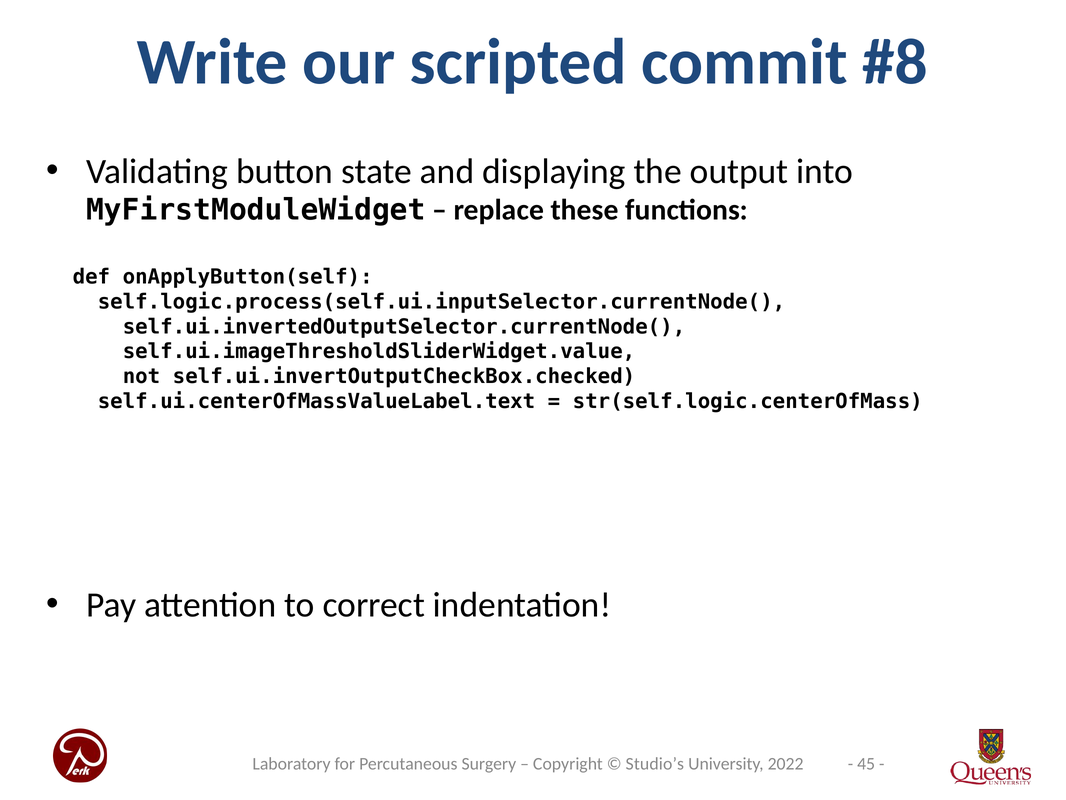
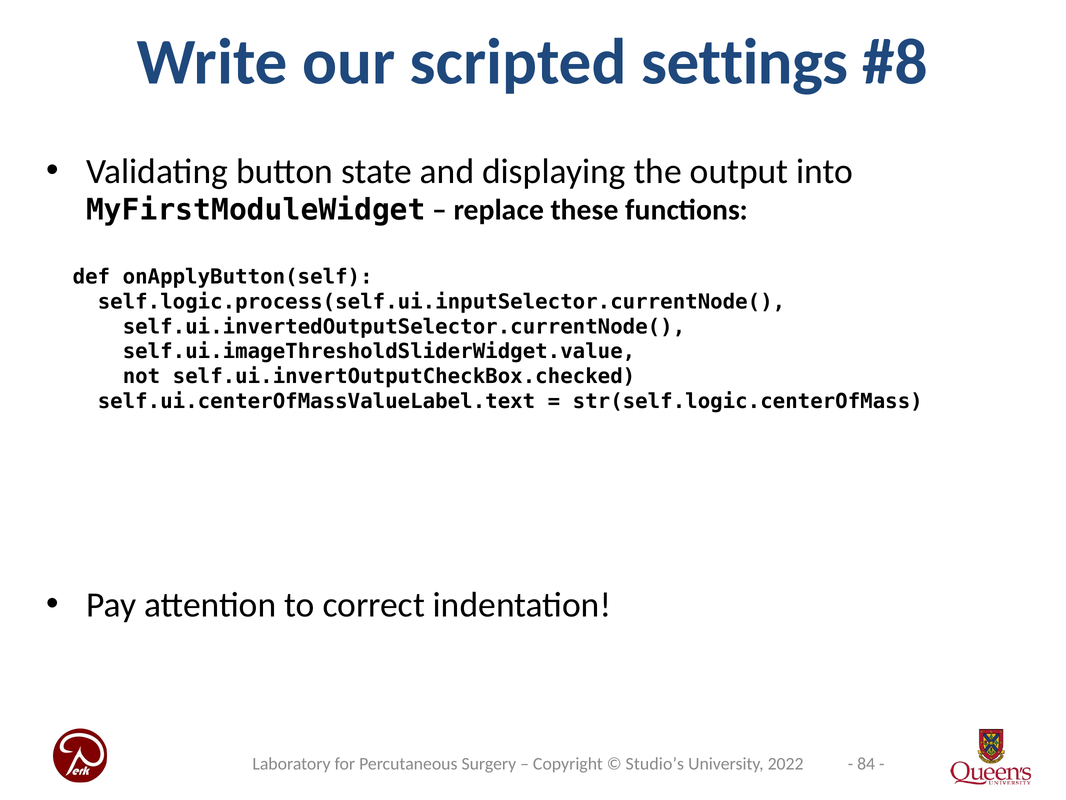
commit: commit -> settings (745, 62)
45: 45 -> 84 (866, 763)
